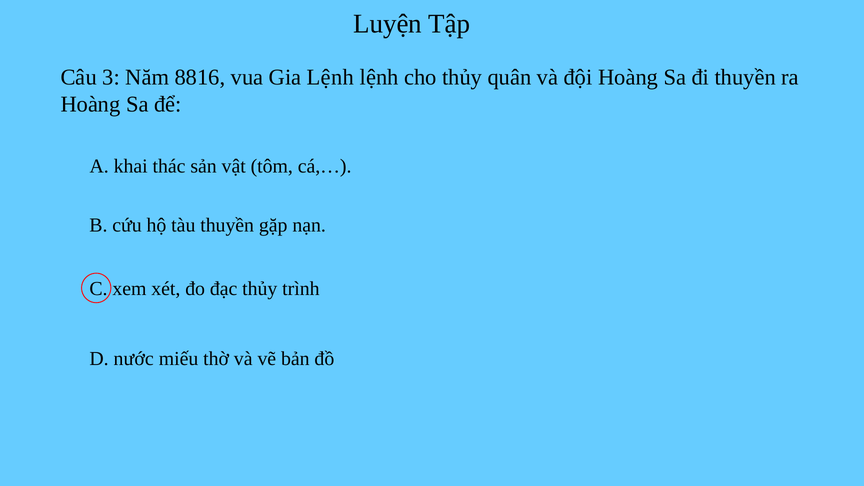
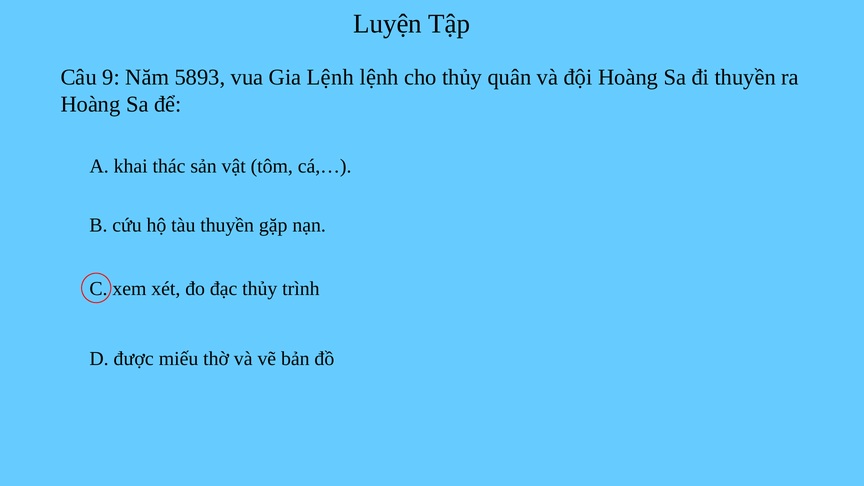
3: 3 -> 9 (111, 77)
8816: 8816 -> 5893 (200, 77)
nước: nước -> được (134, 359)
